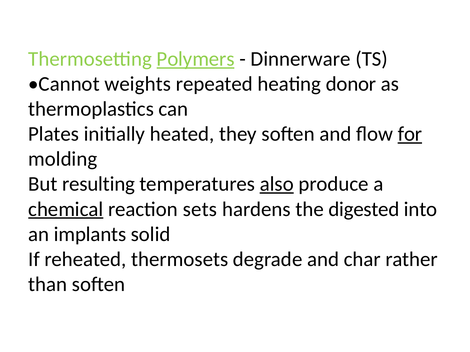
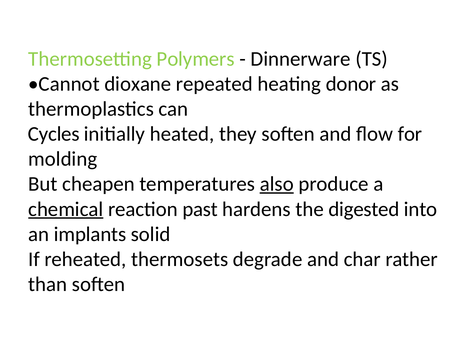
Polymers underline: present -> none (196, 59)
weights: weights -> dioxane (138, 84)
Plates: Plates -> Cycles (54, 134)
for underline: present -> none (410, 134)
resulting: resulting -> cheapen (99, 184)
sets: sets -> past (200, 209)
